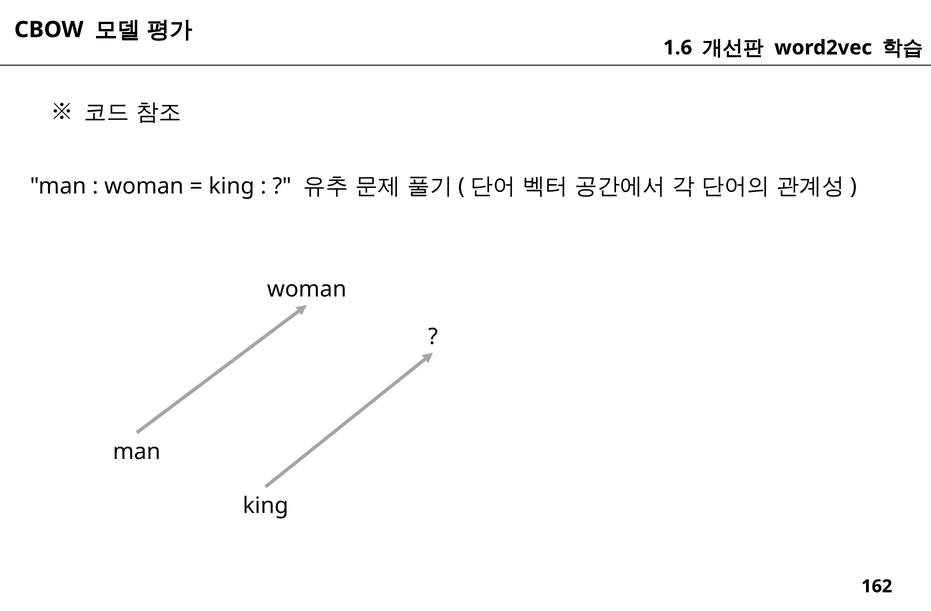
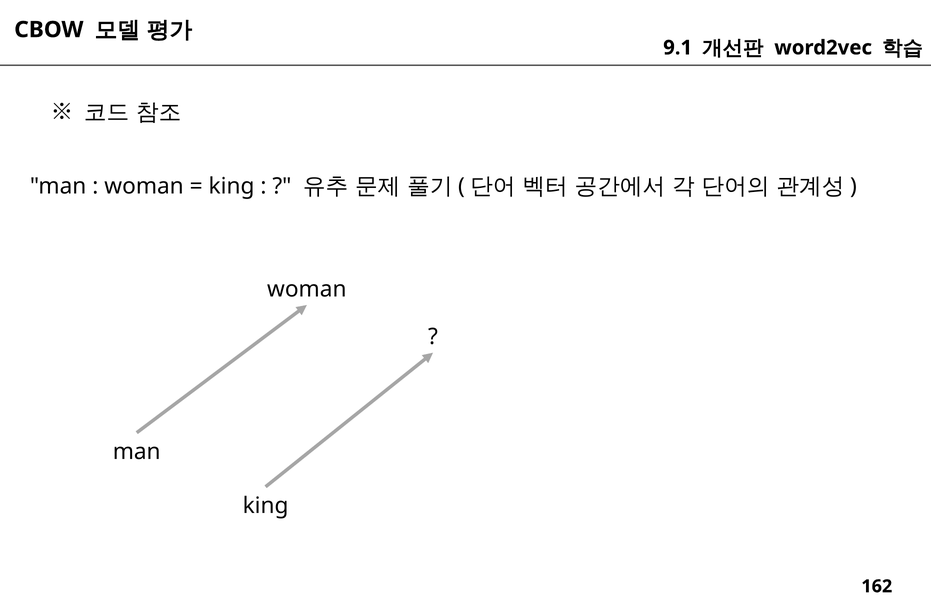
1.6: 1.6 -> 9.1 (678, 48)
